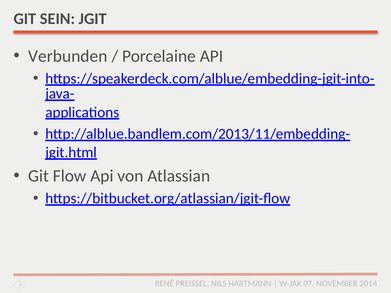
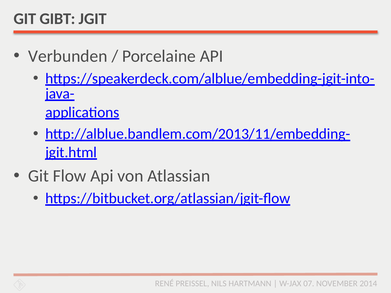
SEIN: SEIN -> GIBT (58, 19)
